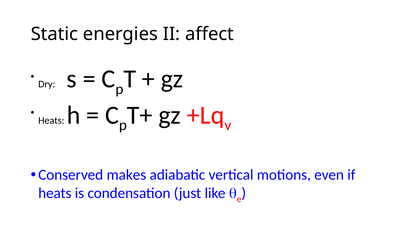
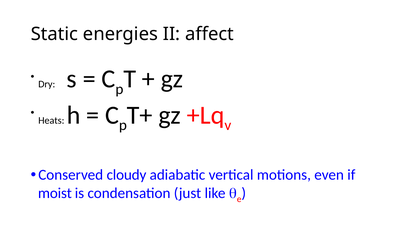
makes: makes -> cloudy (126, 175)
heats: heats -> moist (55, 193)
